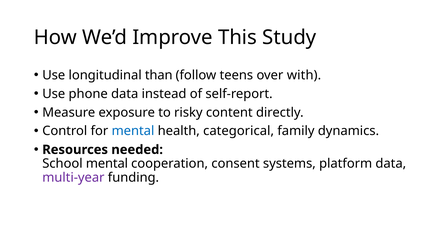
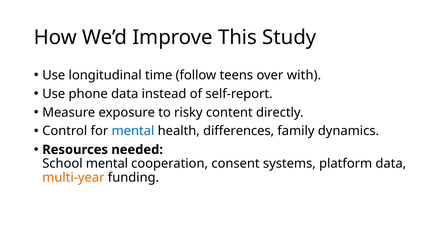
than: than -> time (159, 75)
categorical: categorical -> differences (239, 131)
multi-year colour: purple -> orange (73, 178)
